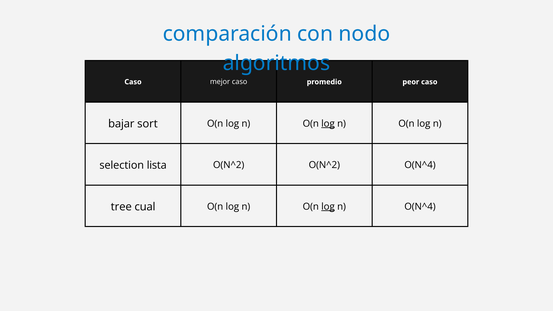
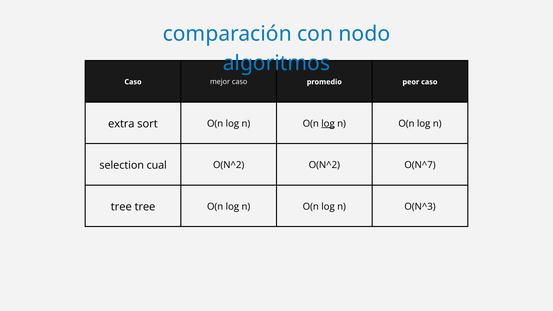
bajar: bajar -> extra (121, 124)
lista: lista -> cual (157, 165)
O(N^2 O(N^4: O(N^4 -> O(N^7 (420, 165)
tree cual: cual -> tree (145, 207)
log underline: present -> none (328, 207)
n O(N^4: O(N^4 -> O(N^3 (420, 207)
